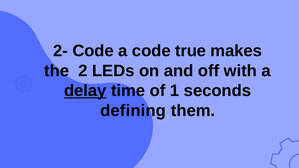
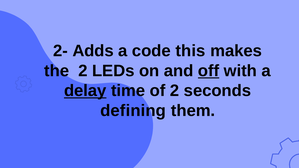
2- Code: Code -> Adds (93, 51)
true: true -> this (190, 51)
off underline: none -> present (209, 71)
of 1: 1 -> 2 (175, 91)
